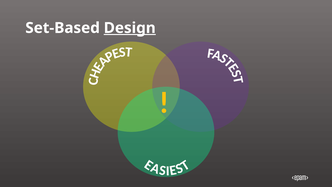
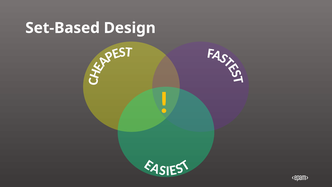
Design underline: present -> none (130, 28)
